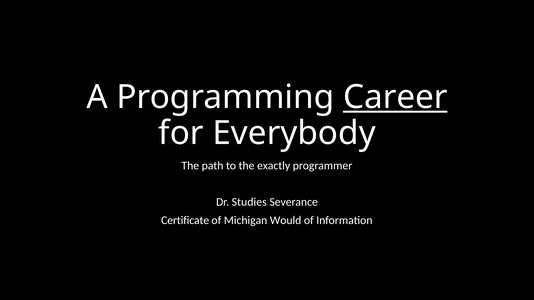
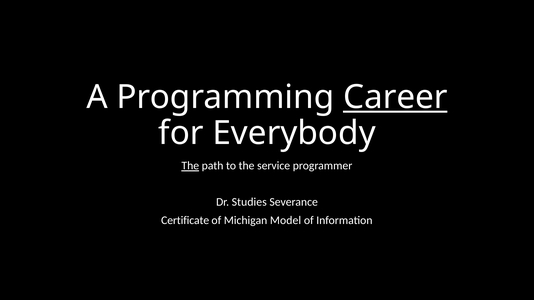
The underline: none -> present (190, 166)
exactly: exactly -> service (274, 166)
Would: Would -> Model (286, 221)
